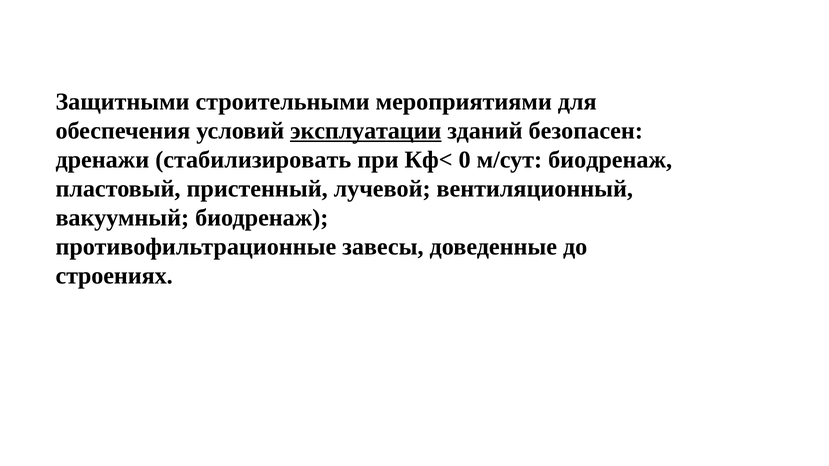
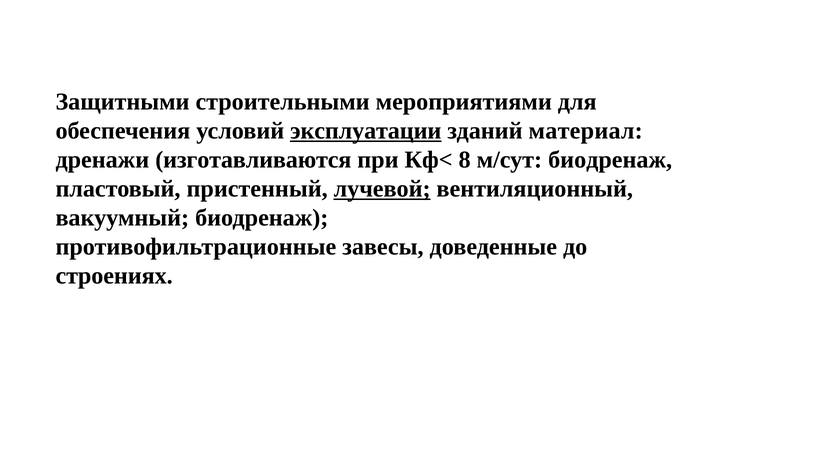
безопасен: безопасен -> материал (586, 131)
стабилизировать: стабилизировать -> изготавливаются (253, 160)
0: 0 -> 8 (465, 160)
лучевой underline: none -> present (382, 189)
